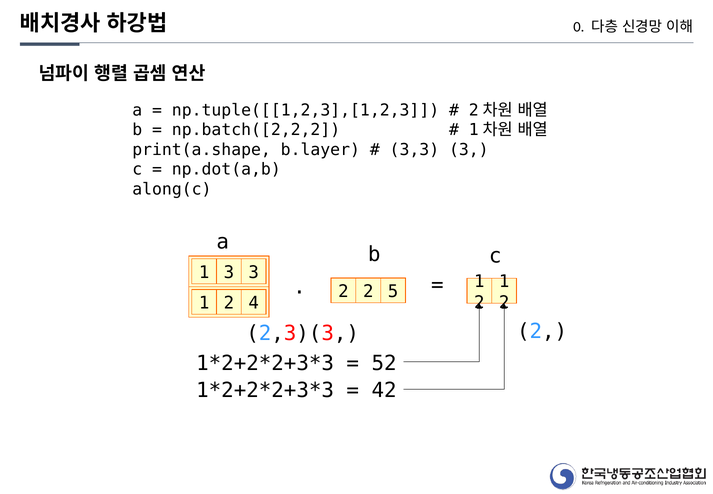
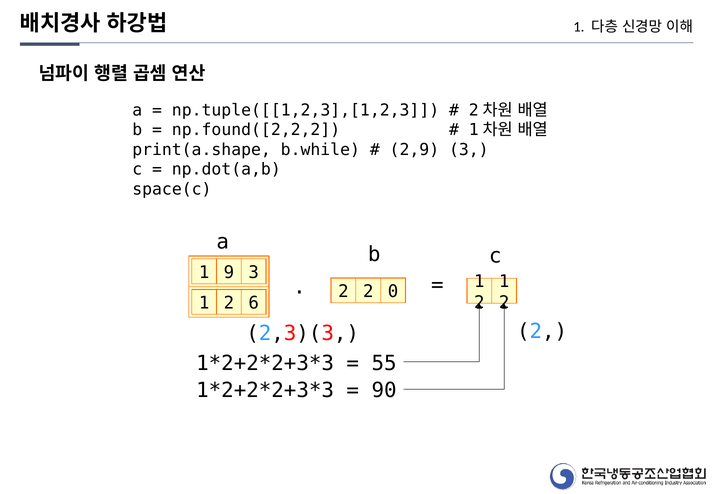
0: 0 -> 1 (579, 27)
np.batch([2,2,2: np.batch([2,2,2 -> np.found([2,2,2 (256, 130)
b.layer: b.layer -> b.while (320, 150)
3,3: 3,3 -> 2,9 (414, 150)
along(c: along(c -> space(c (172, 189)
1 3: 3 -> 9 (229, 272)
5: 5 -> 0 (393, 291)
4: 4 -> 6 (254, 303)
52: 52 -> 55 (384, 363)
42: 42 -> 90 (384, 390)
